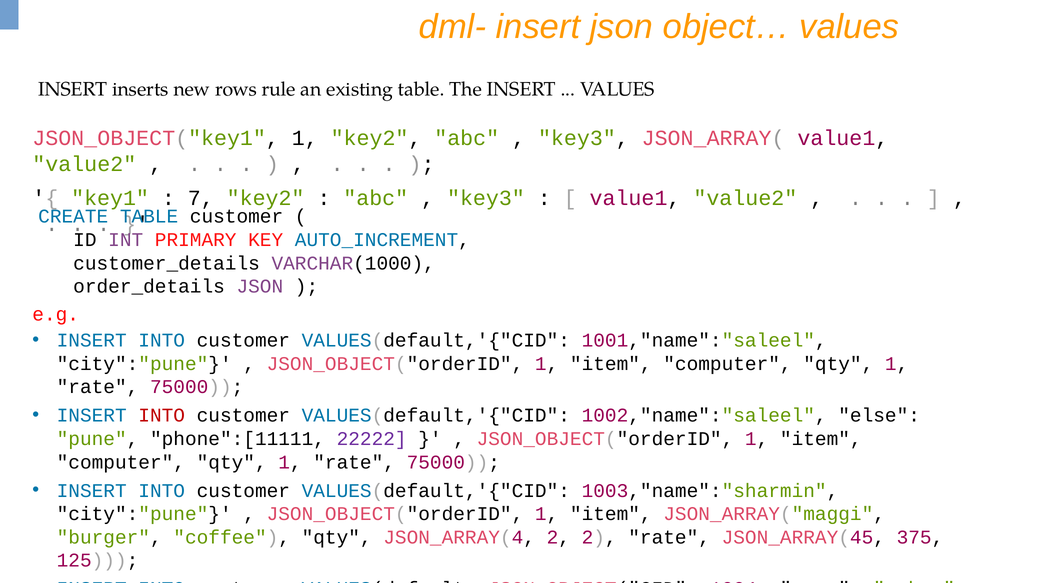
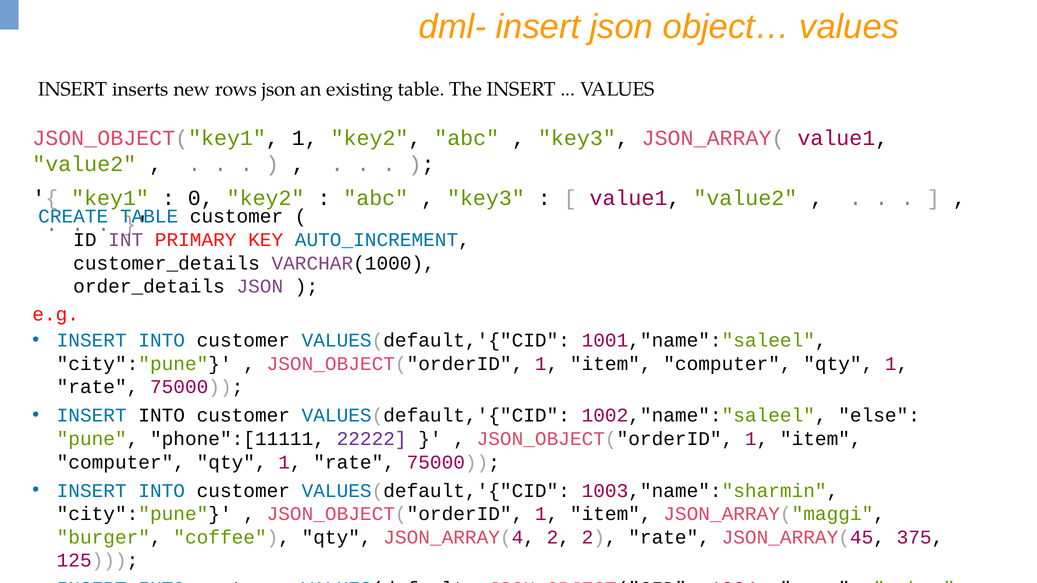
rows rule: rule -> json (279, 89)
7: 7 -> 0 (201, 198)
INTO colour: red -> black (162, 416)
